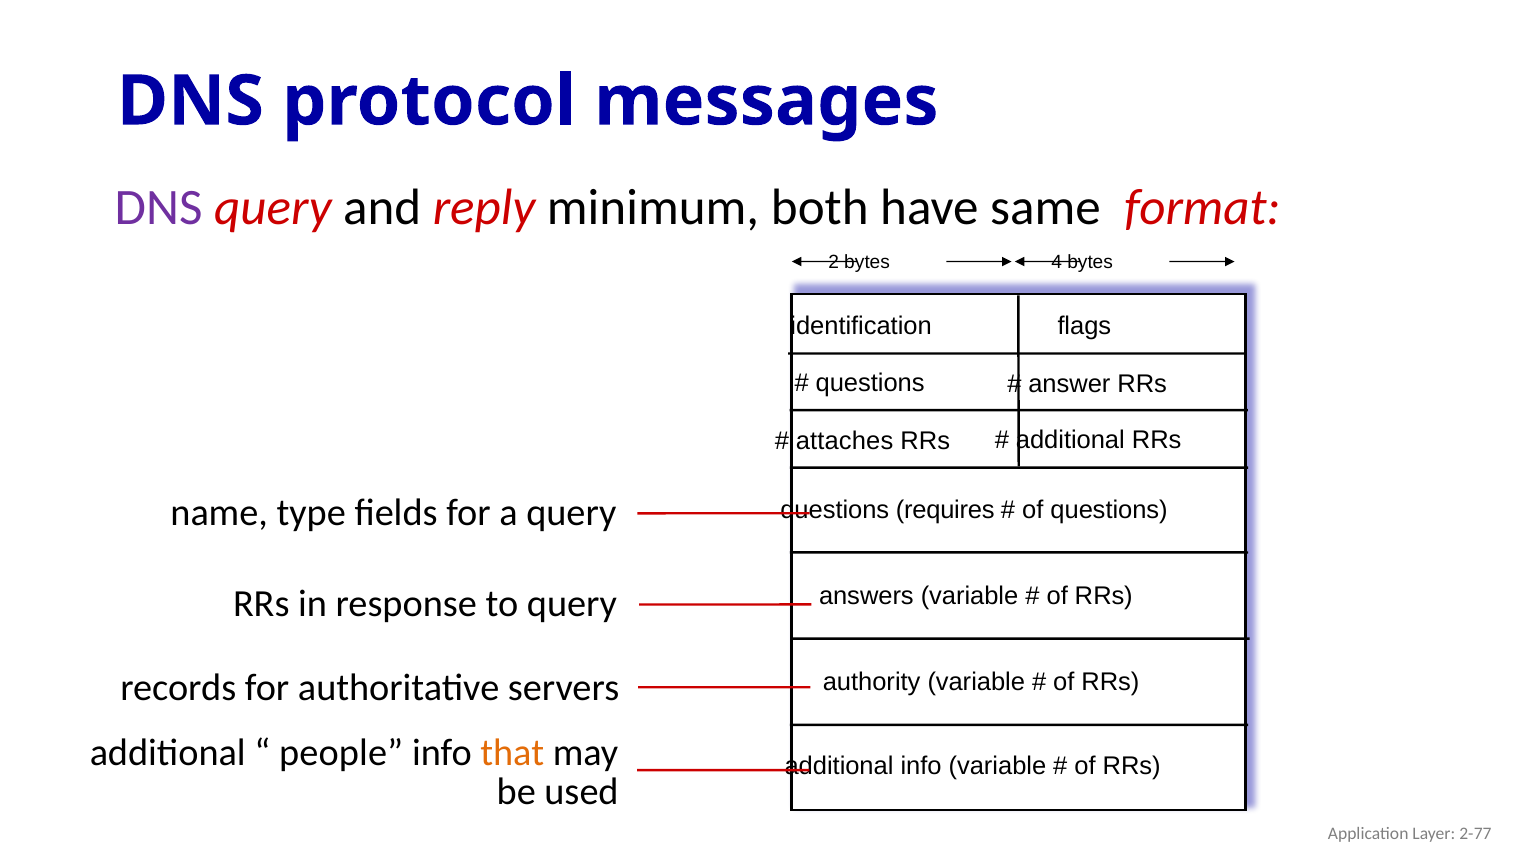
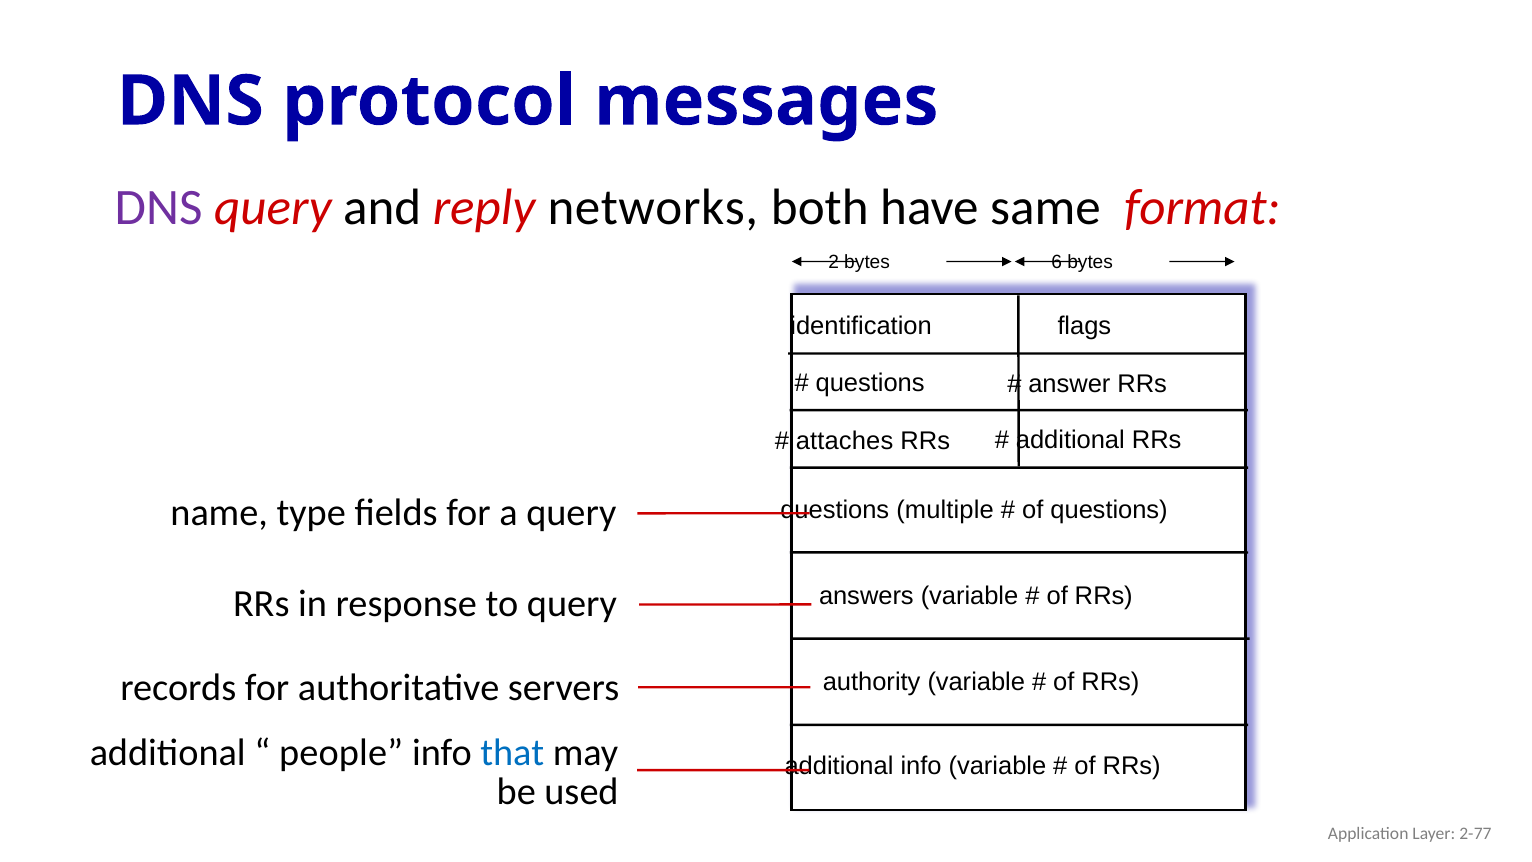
minimum: minimum -> networks (653, 208)
4: 4 -> 6 (1057, 262)
requires: requires -> multiple (945, 510)
that colour: orange -> blue (512, 752)
